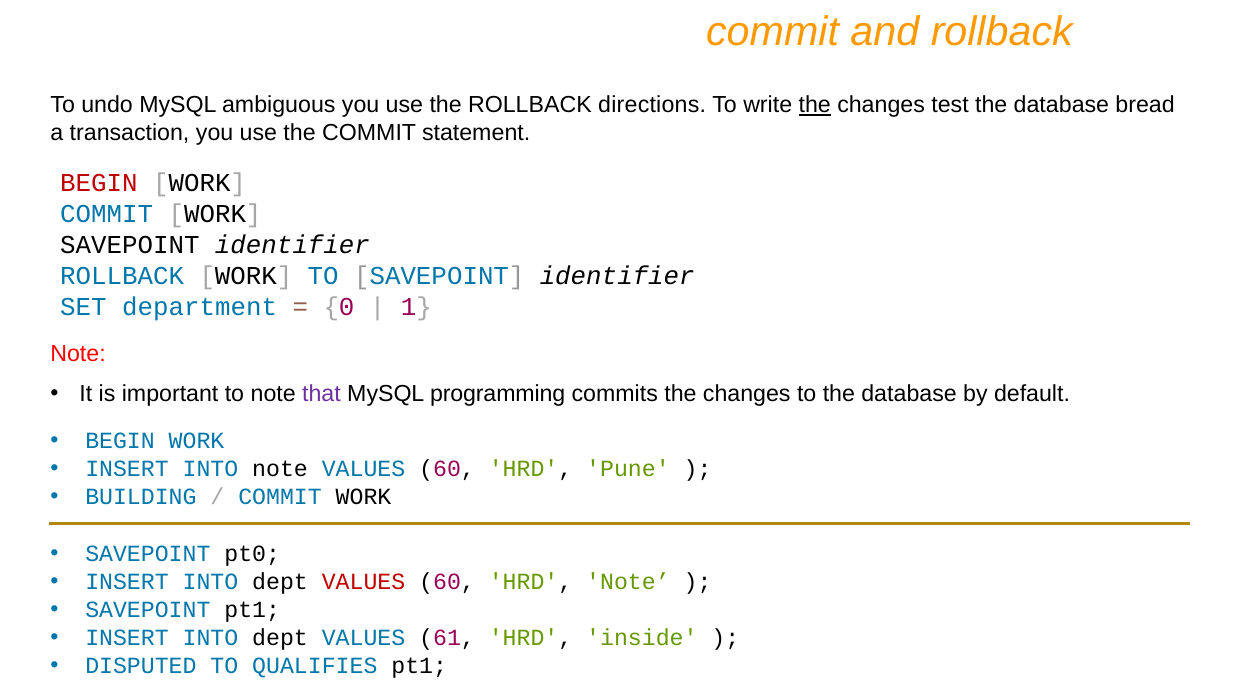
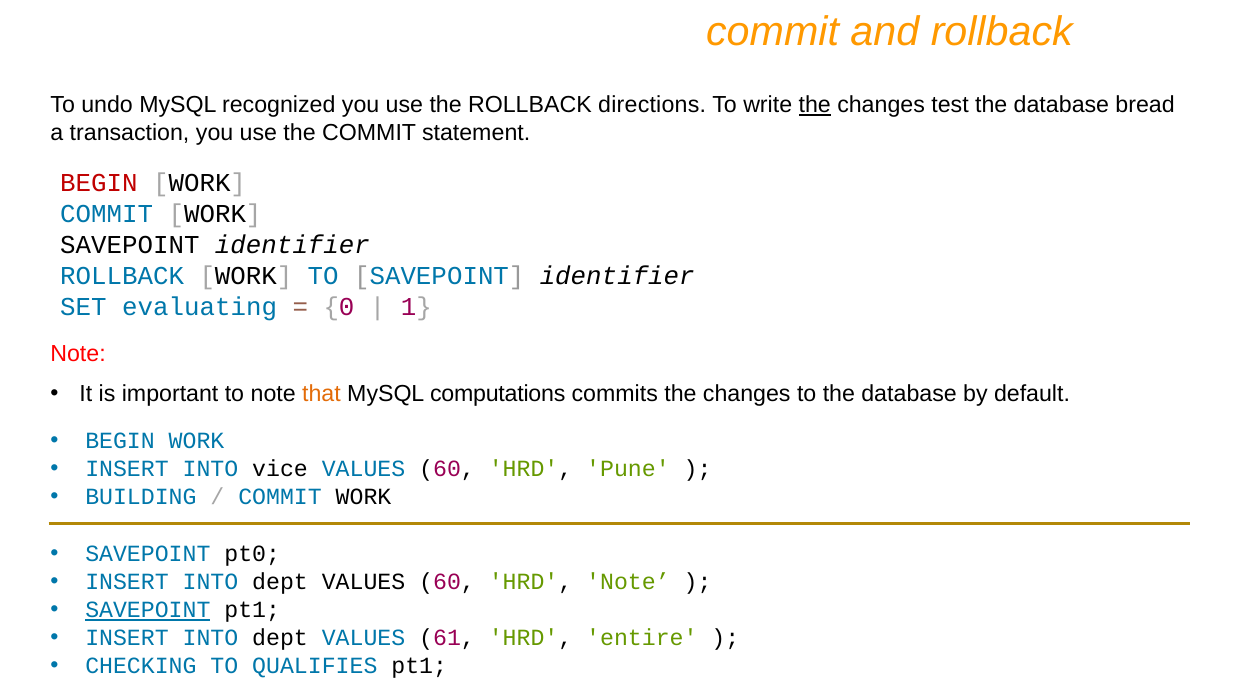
ambiguous: ambiguous -> recognized (279, 105)
department: department -> evaluating (200, 307)
that colour: purple -> orange (321, 394)
programming: programming -> computations (498, 394)
INTO note: note -> vice (280, 469)
VALUES colour: red -> black (364, 582)
SAVEPOINT underline: none -> present (148, 610)
inside: inside -> entire (642, 638)
DISPUTED: DISPUTED -> CHECKING (141, 665)
